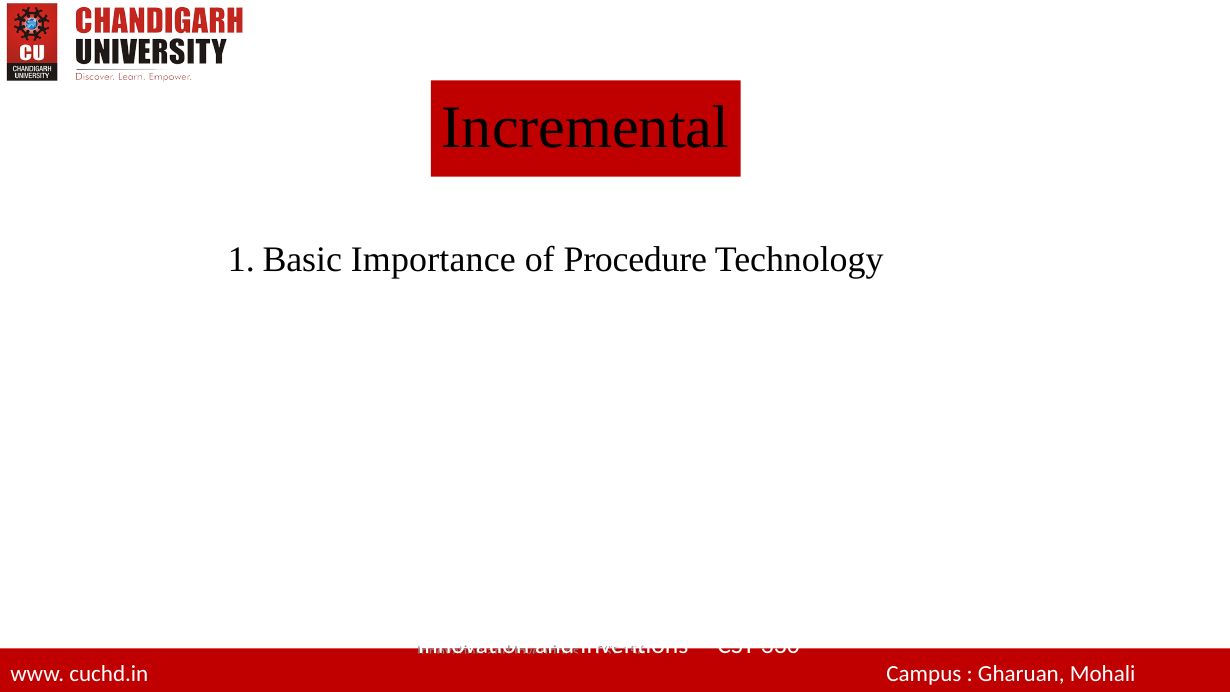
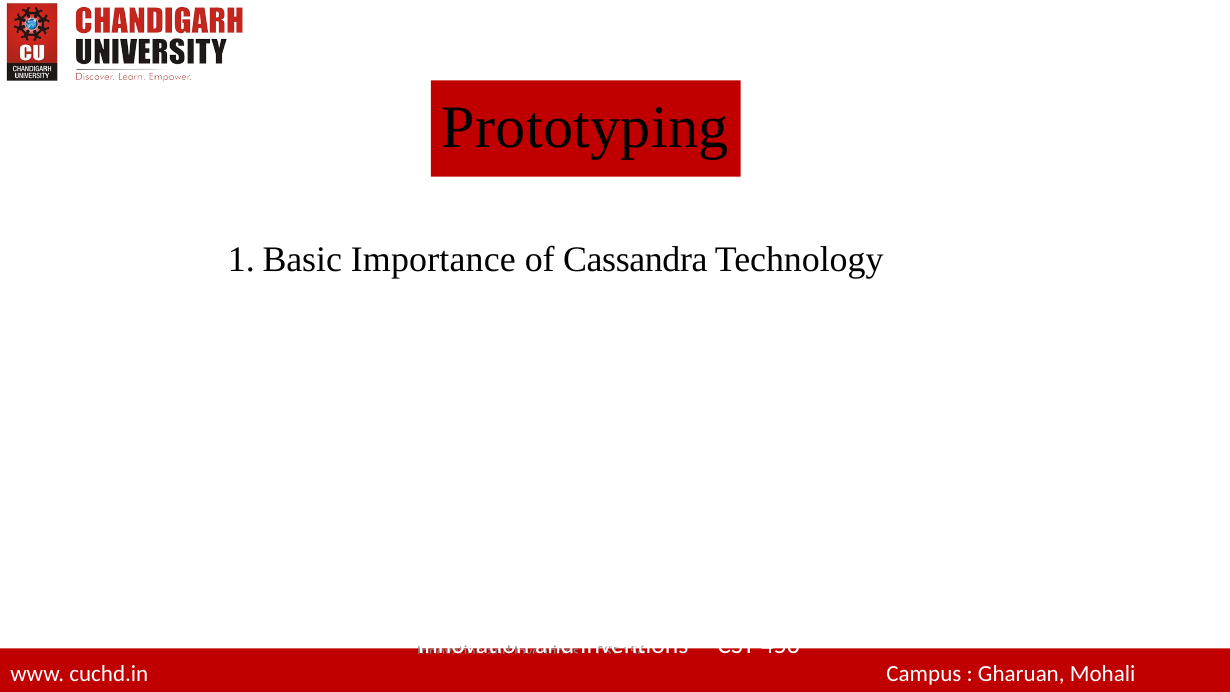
Incremental: Incremental -> Prototyping (585, 128)
Procedure: Procedure -> Cassandra (635, 259)
330: 330 -> 456 (780, 644)
